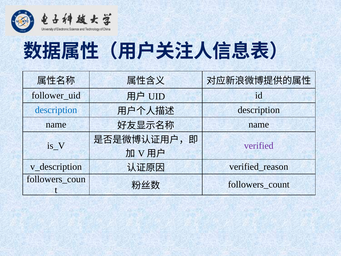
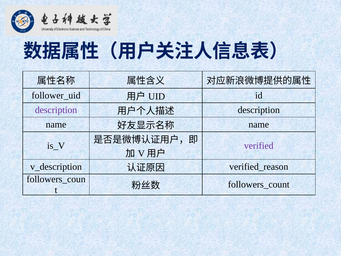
description colour: blue -> purple (56, 110)
